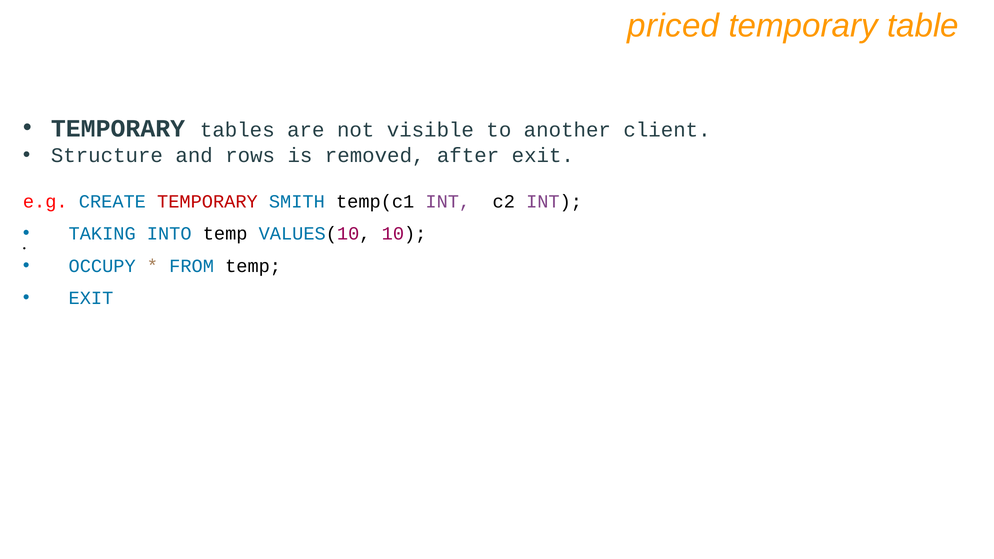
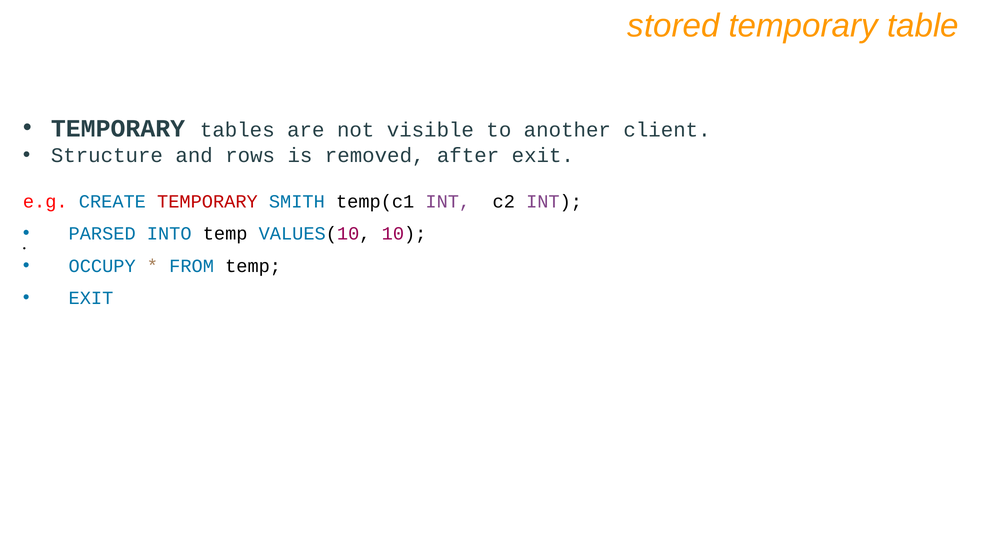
priced: priced -> stored (673, 26)
TAKING: TAKING -> PARSED (102, 234)
